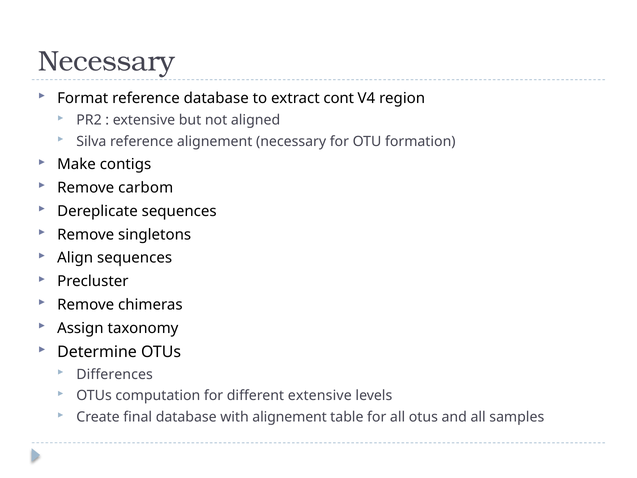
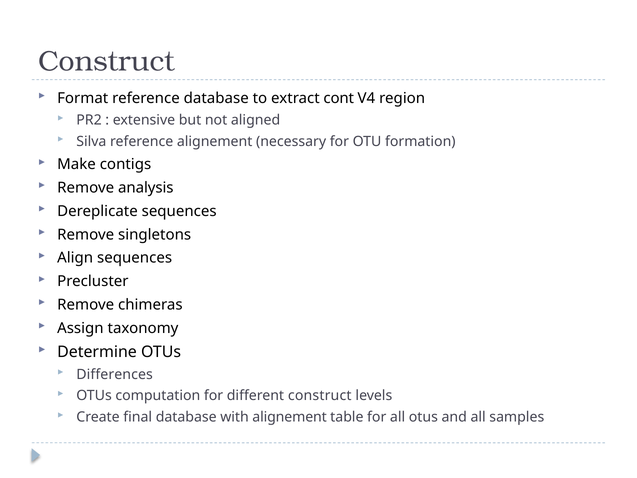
Necessary: Necessary -> Construct (107, 61)
carbom: carbom -> analysis (146, 188)
different extensive: extensive -> construct (320, 396)
